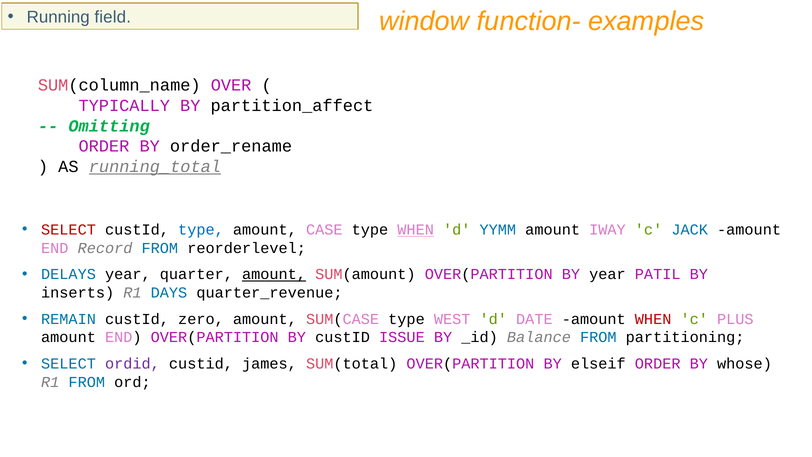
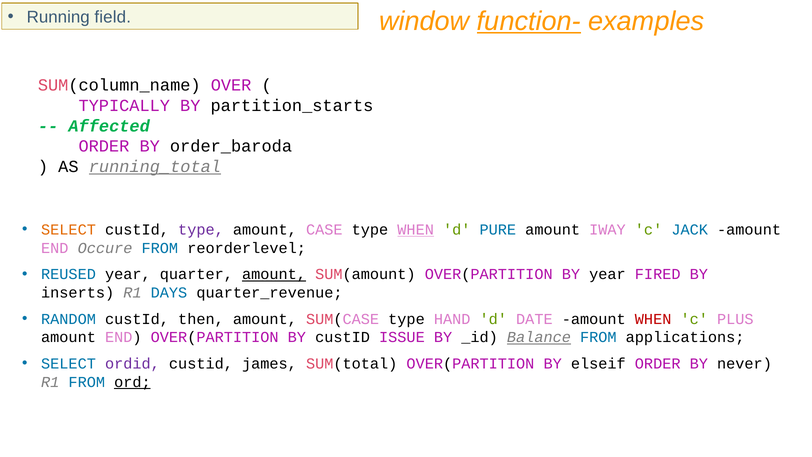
function- underline: none -> present (529, 21)
partition_affect: partition_affect -> partition_starts (292, 106)
Omitting: Omitting -> Affected (109, 126)
order_rename: order_rename -> order_baroda (231, 146)
SELECT colour: red -> orange (68, 230)
type colour: blue -> purple (201, 230)
YYMM: YYMM -> PURE (498, 230)
Record: Record -> Occure (105, 248)
DELAYS: DELAYS -> REUSED (68, 274)
PATIL: PATIL -> FIRED (658, 274)
REMAIN: REMAIN -> RANDOM (68, 319)
zero: zero -> then (201, 319)
WEST: WEST -> HAND (452, 319)
Balance underline: none -> present (539, 337)
partitioning: partitioning -> applications (685, 337)
whose: whose -> never (744, 364)
ord underline: none -> present (132, 382)
